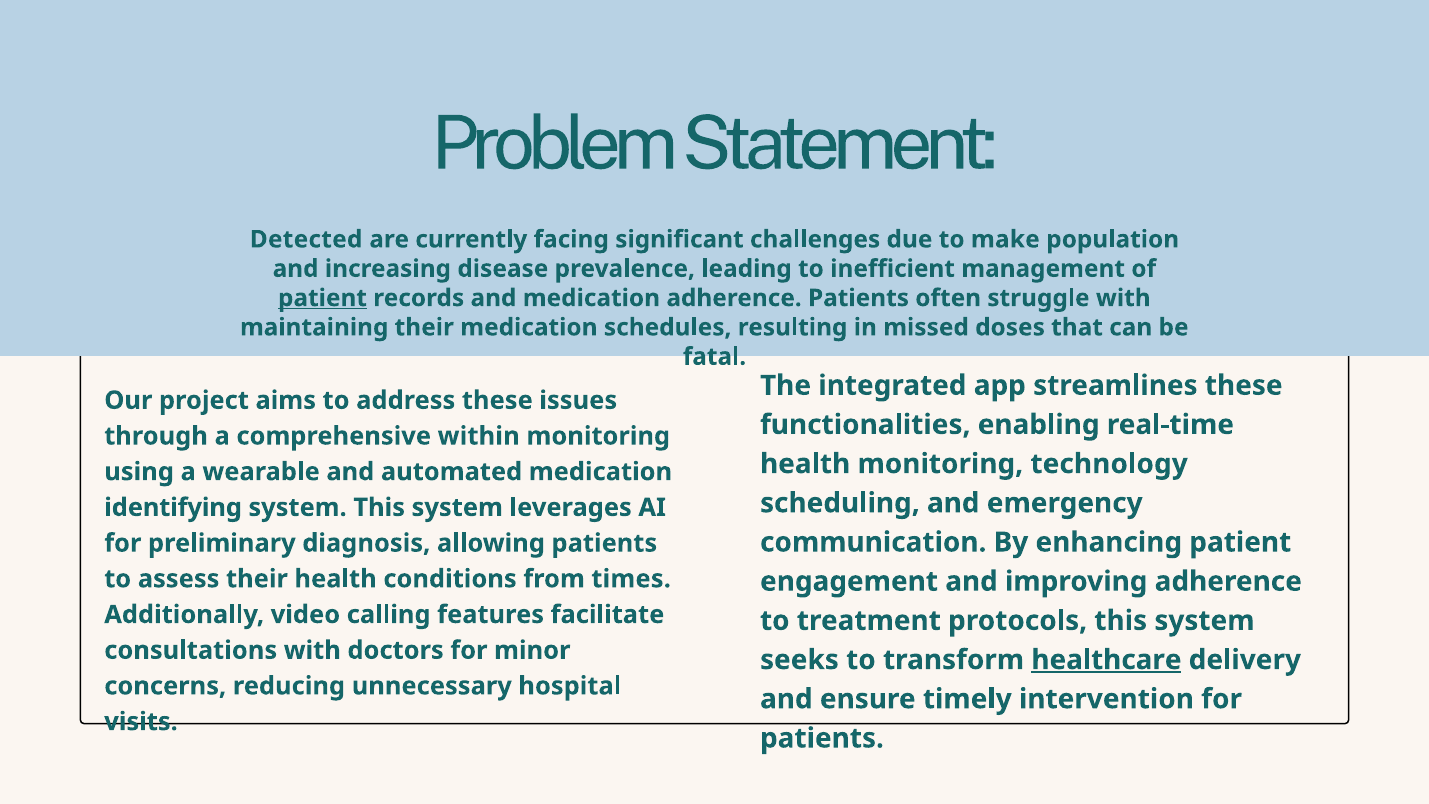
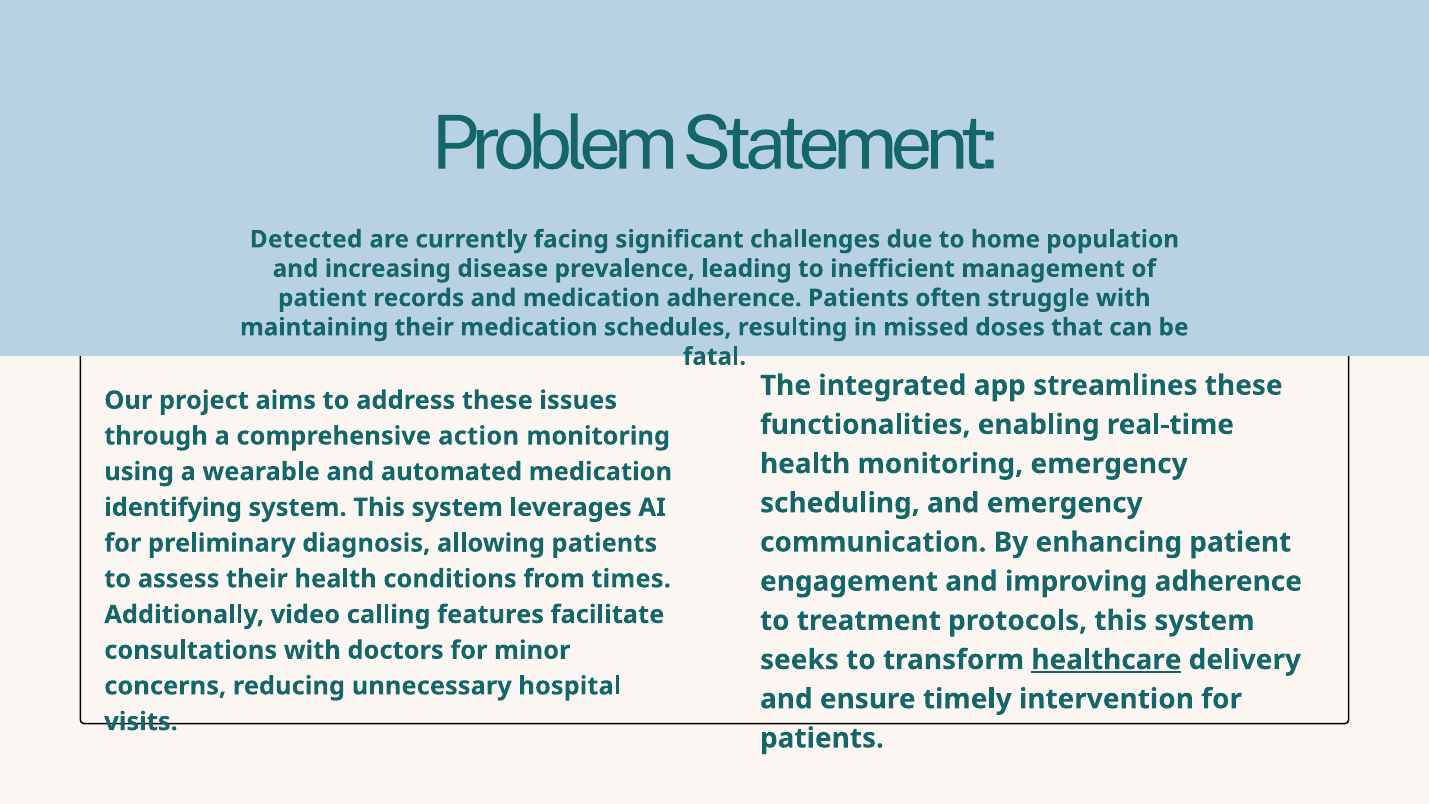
make: make -> home (1005, 239)
patient underline: present -> none (322, 298)
within: within -> action (479, 436)
monitoring technology: technology -> emergency (1109, 464)
